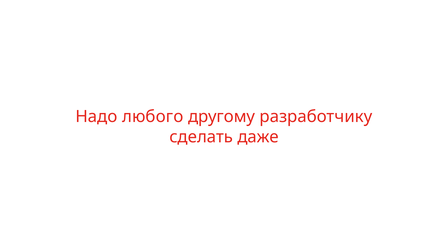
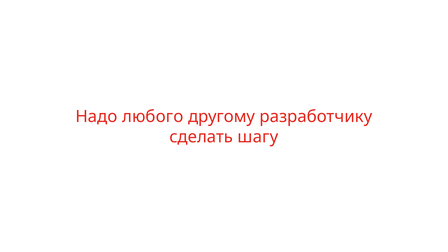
даже: даже -> шагу (258, 137)
